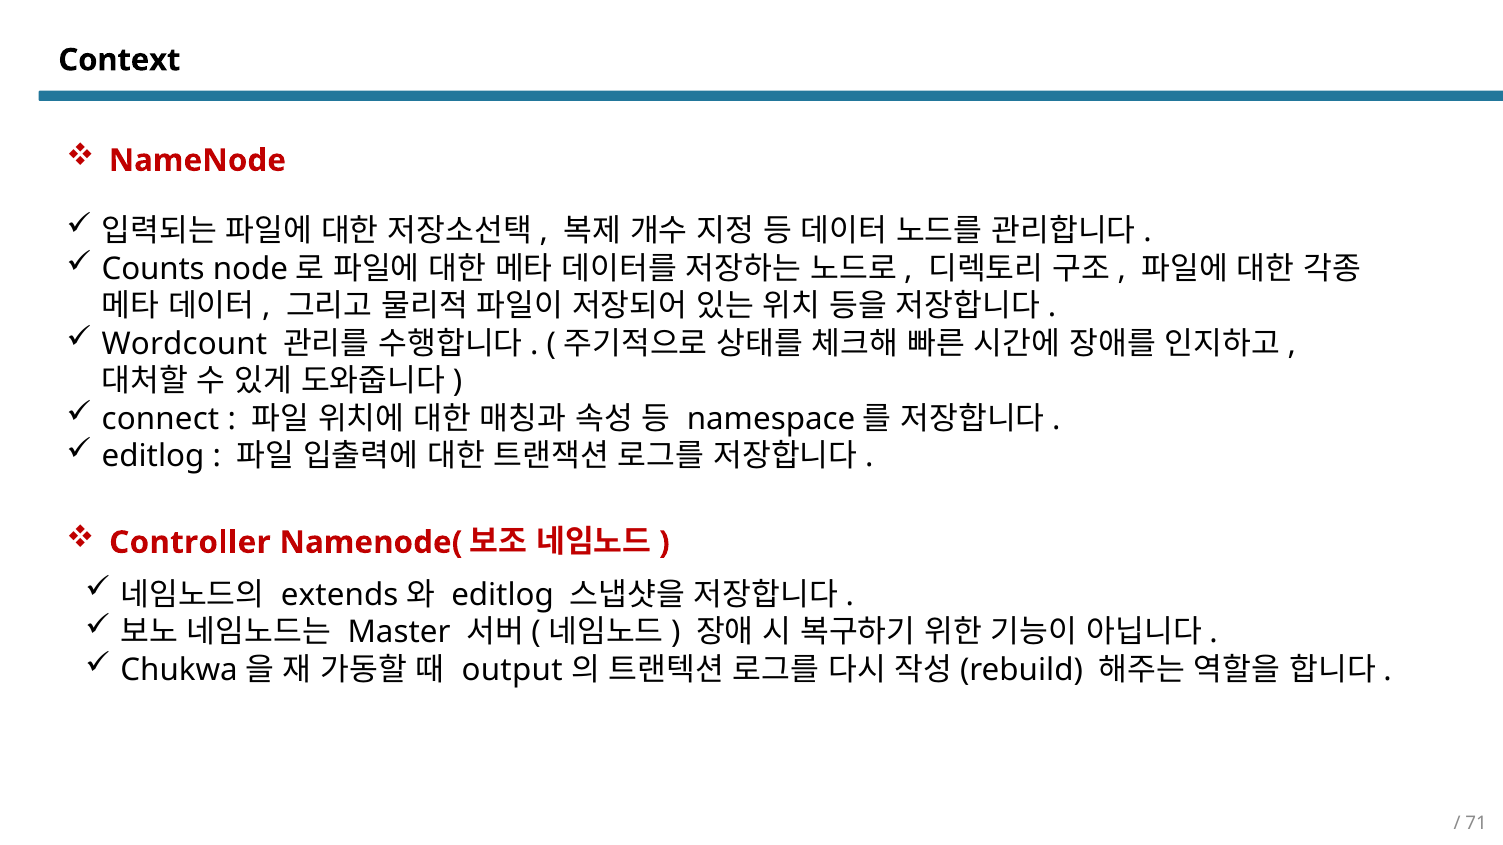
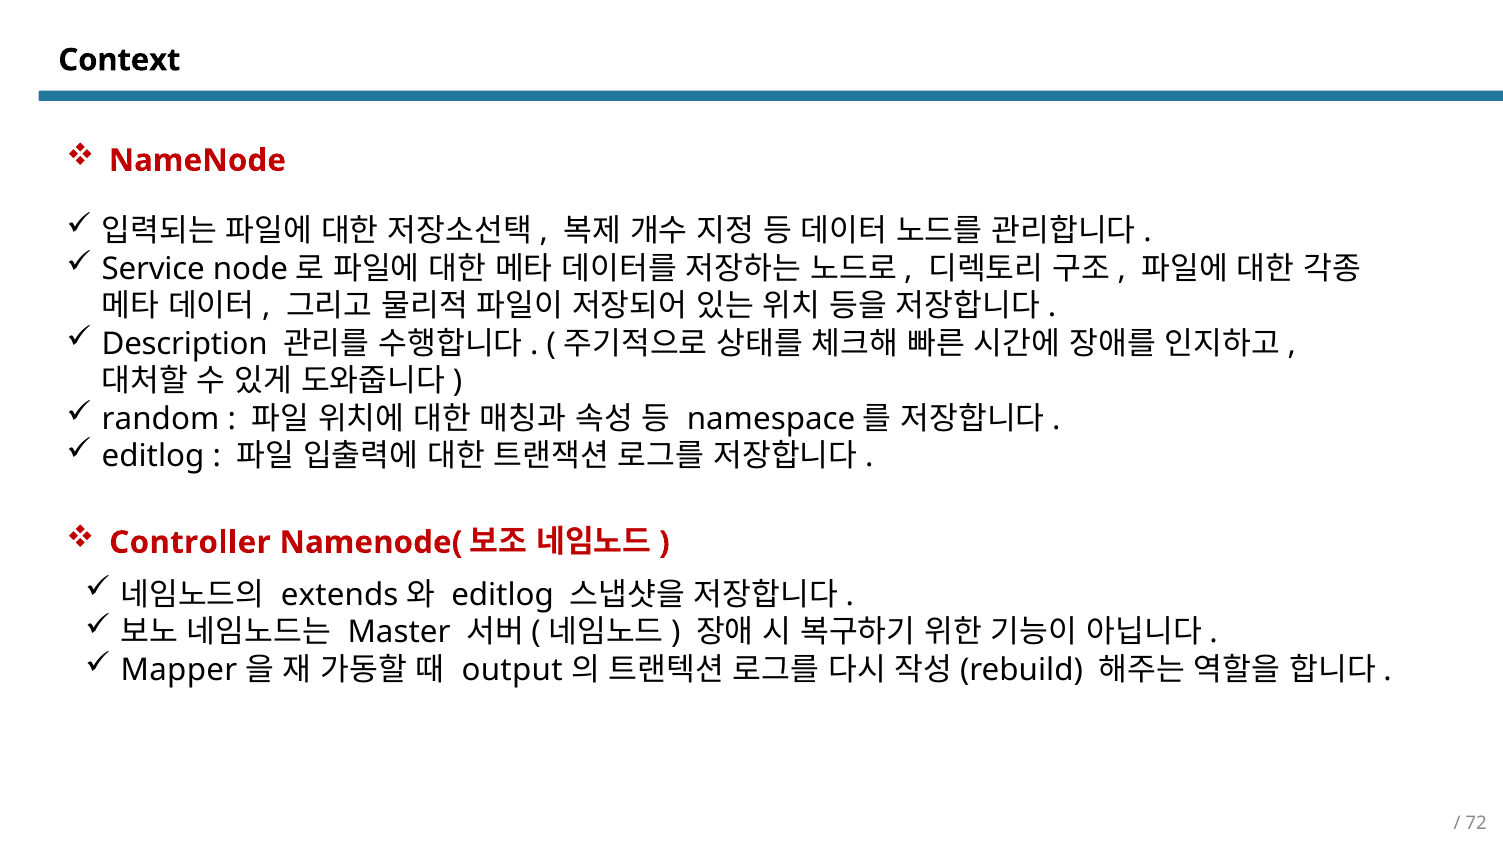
Counts: Counts -> Service (153, 269)
Wordcount: Wordcount -> Description (185, 344)
connect: connect -> random (161, 419)
Chukwa: Chukwa -> Mapper (179, 670)
71: 71 -> 72 (1476, 824)
